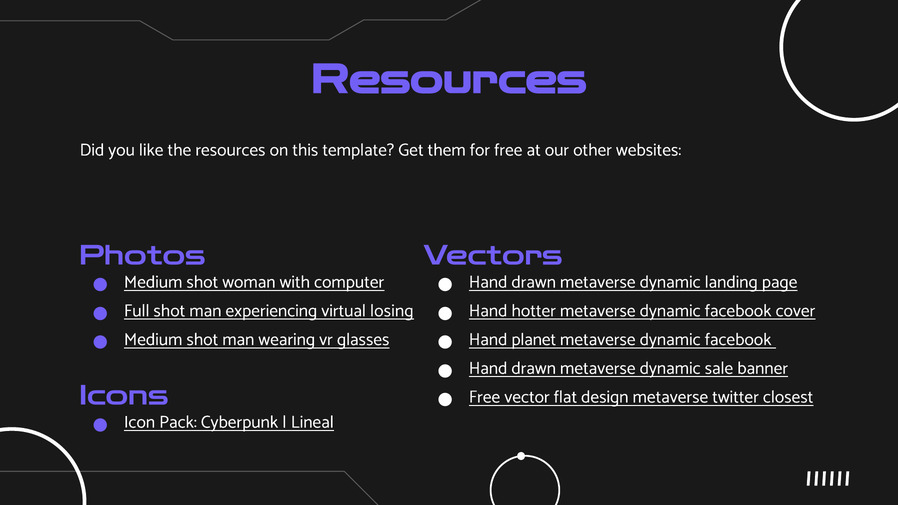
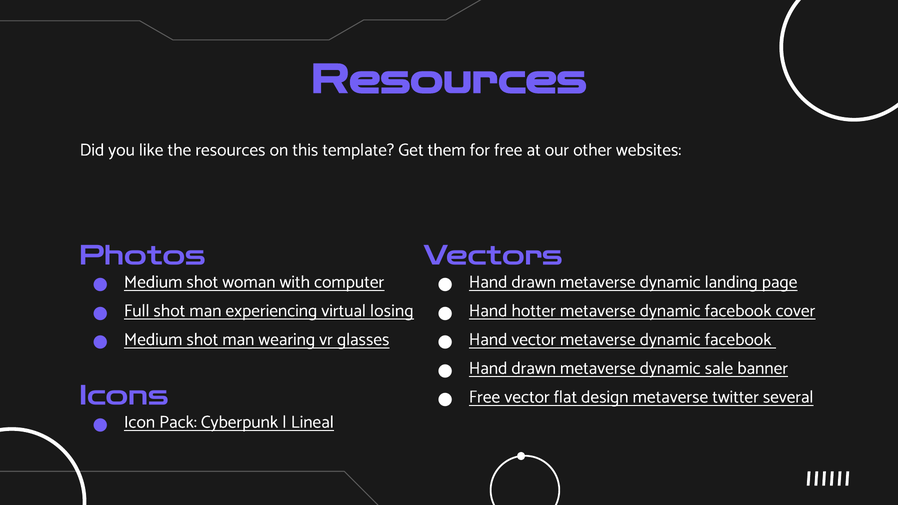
Hand planet: planet -> vector (534, 339)
closest: closest -> several (788, 397)
